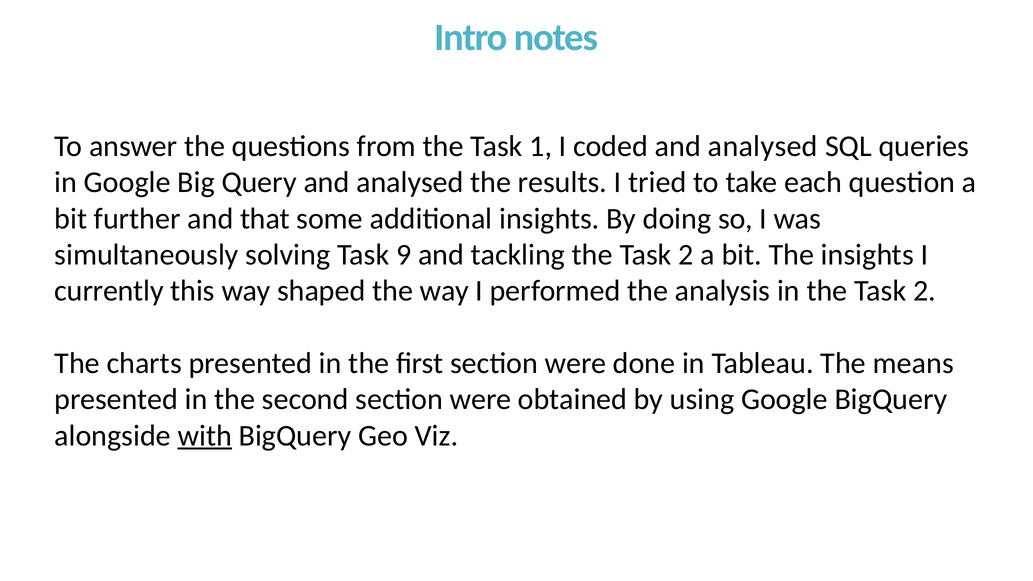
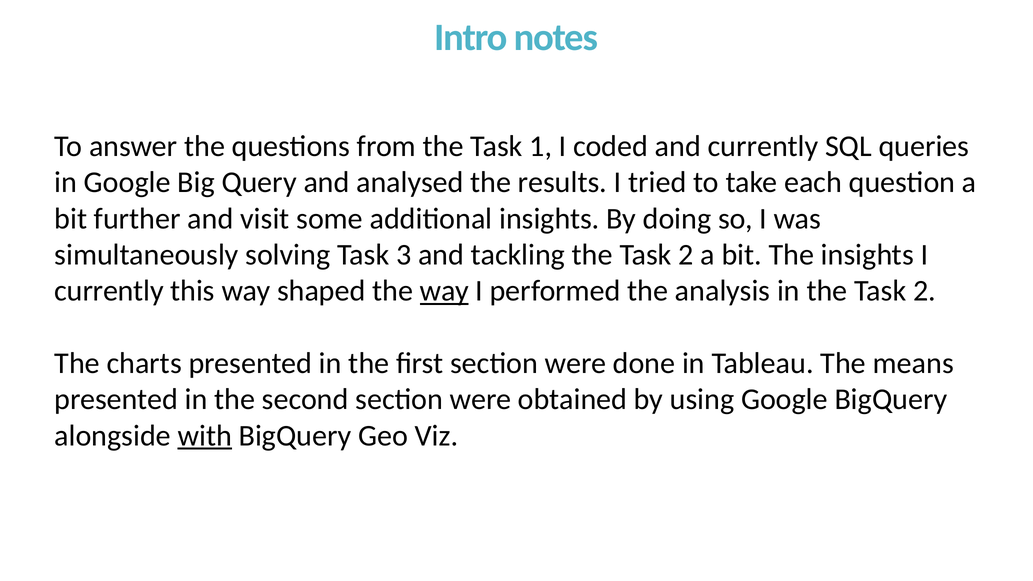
coded and analysed: analysed -> currently (763, 146)
that: that -> visit (265, 219)
9: 9 -> 3 (404, 255)
way underline: none -> present (444, 291)
